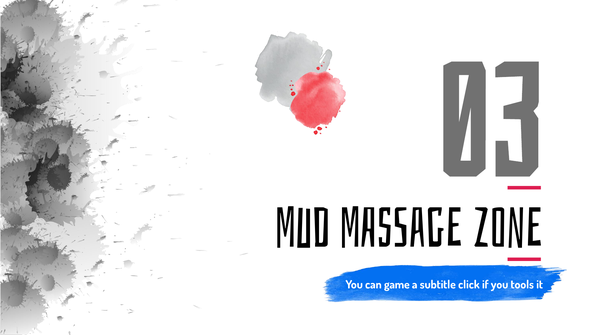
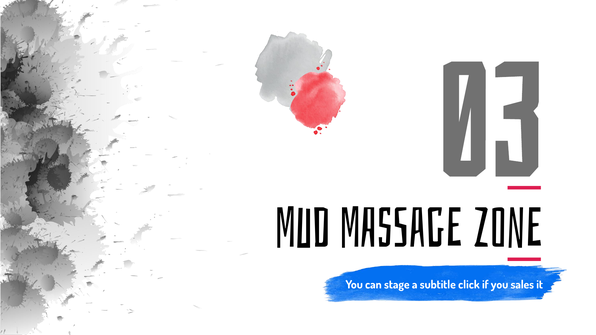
game: game -> stage (397, 285)
tools: tools -> sales (522, 285)
